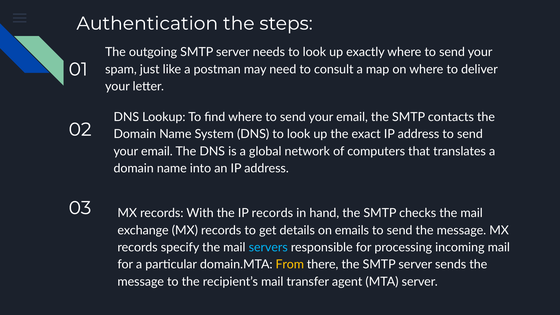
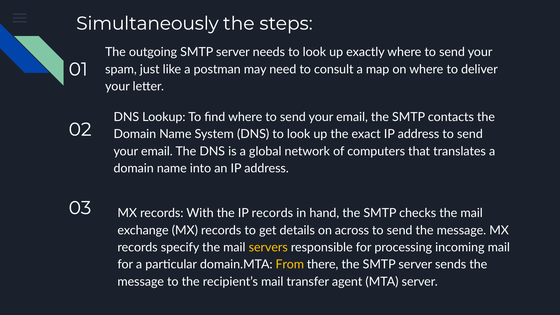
Authentication: Authentication -> Simultaneously (147, 23)
emails: emails -> across (352, 230)
servers colour: light blue -> yellow (268, 247)
